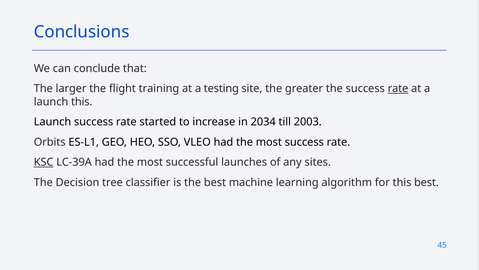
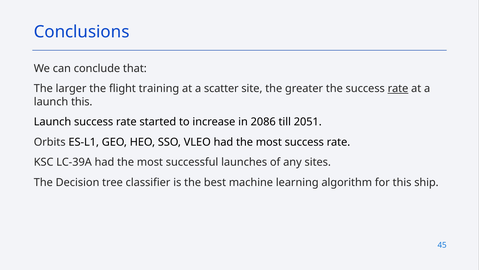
testing: testing -> scatter (221, 88)
2034: 2034 -> 2086 (263, 122)
2003: 2003 -> 2051 (308, 122)
KSC underline: present -> none (44, 162)
this best: best -> ship (426, 182)
